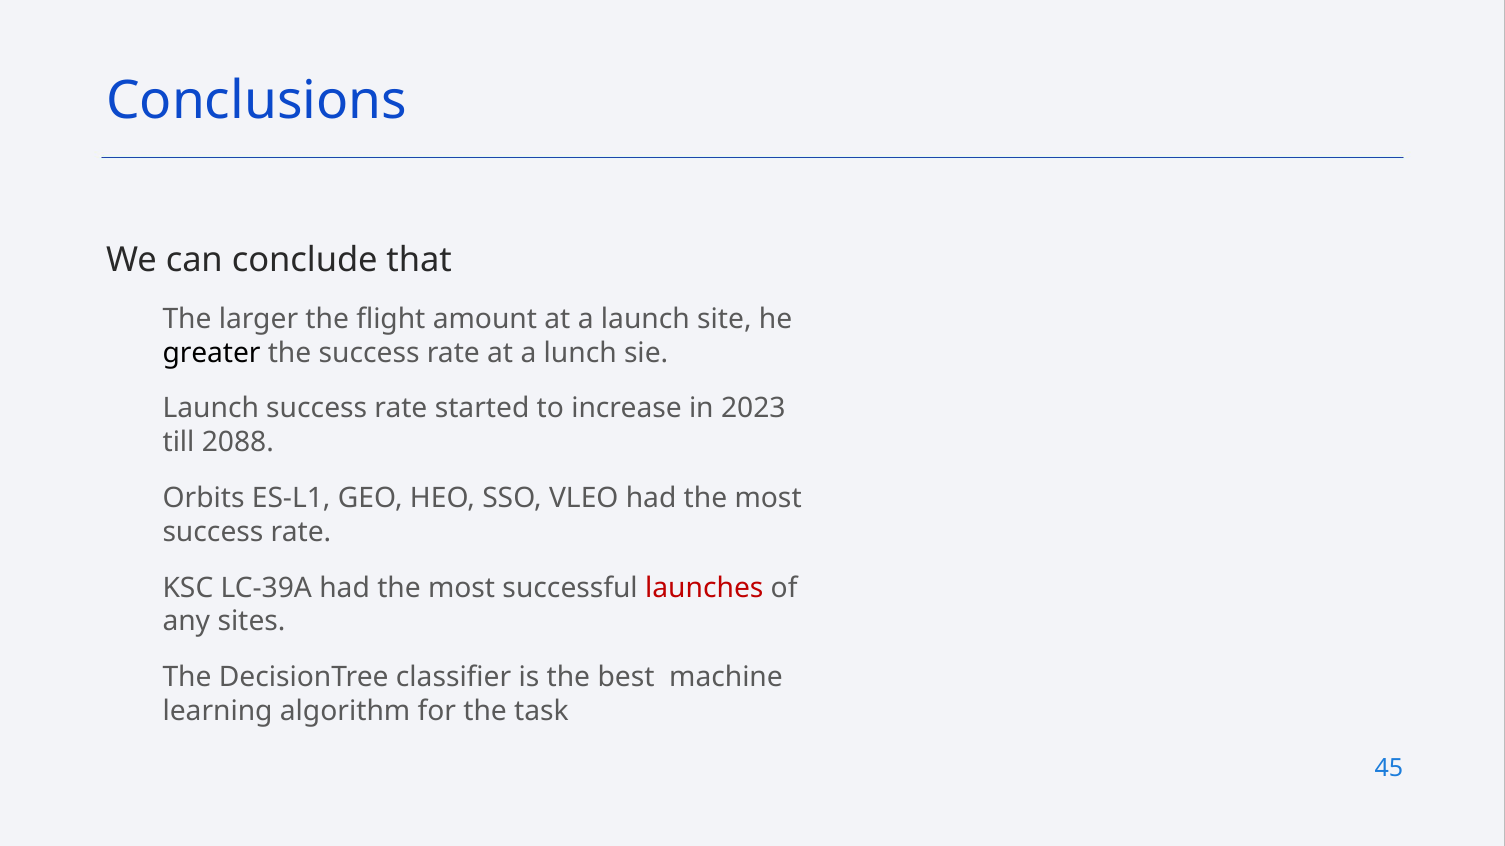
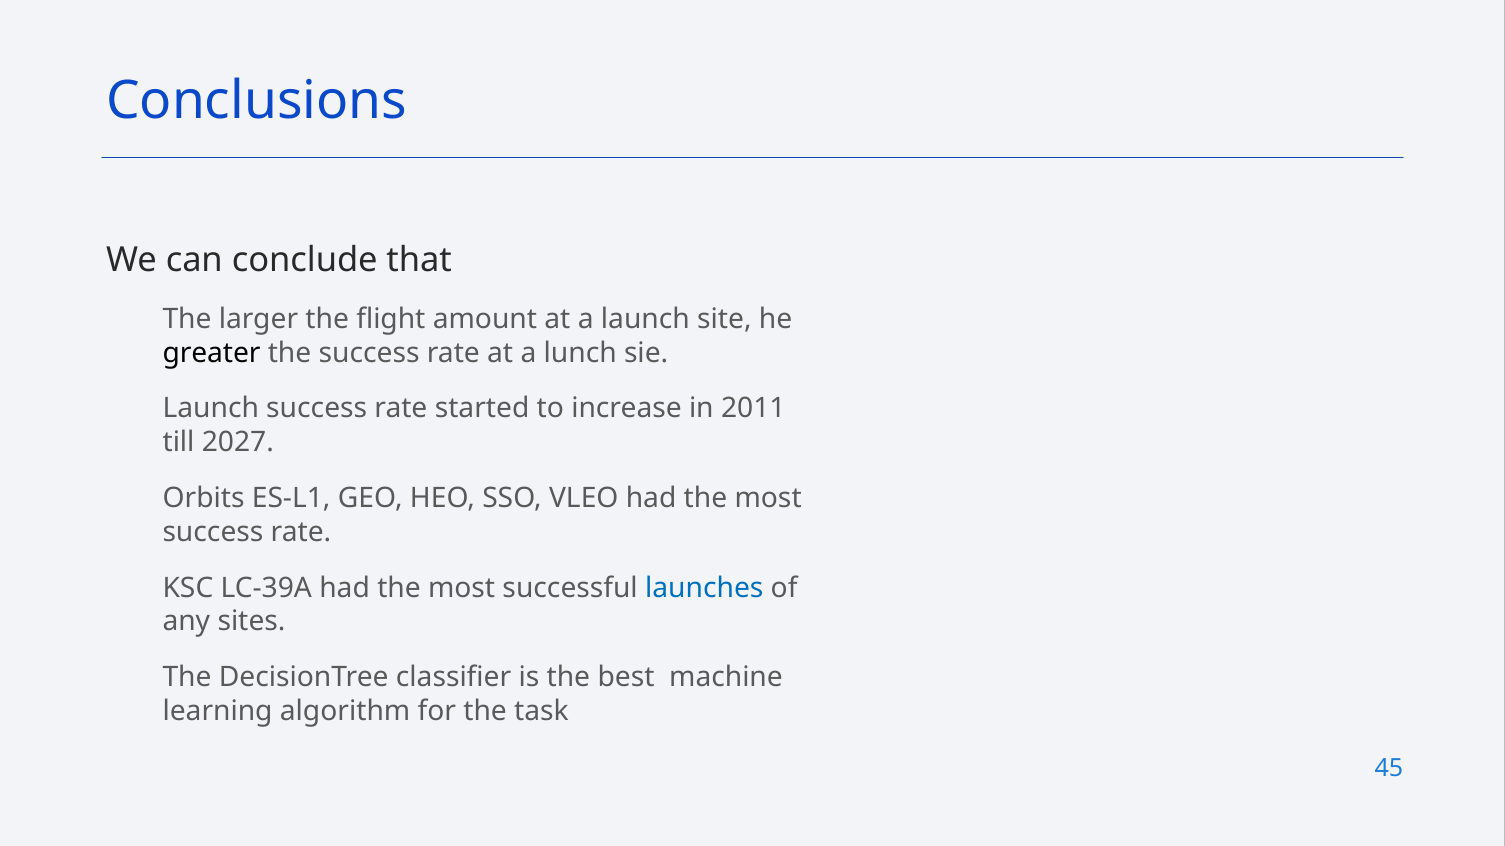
2023: 2023 -> 2011 (753, 409)
2088: 2088 -> 2027 (238, 443)
launches colour: red -> blue (704, 588)
